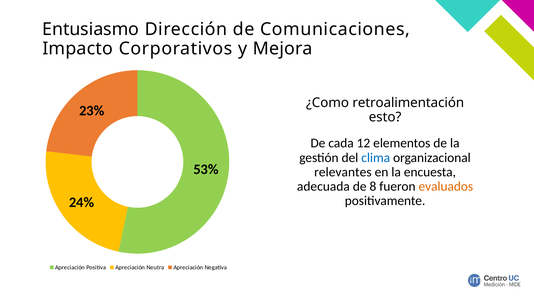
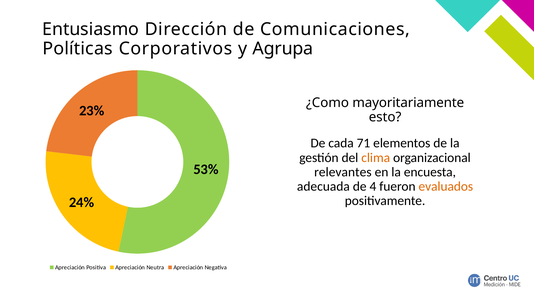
Impacto: Impacto -> Políticas (78, 49)
Mejora: Mejora -> Agrupa (283, 49)
retroalimentación: retroalimentación -> mayoritariamente (408, 103)
12: 12 -> 71 (363, 143)
clima colour: blue -> orange (376, 158)
8: 8 -> 4 (373, 187)
